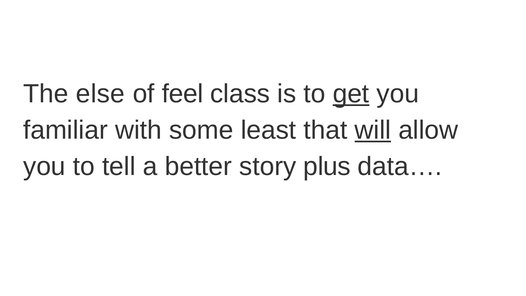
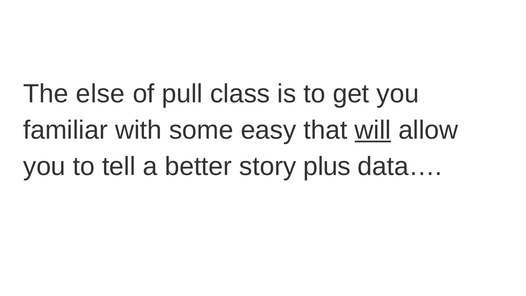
feel: feel -> pull (182, 94)
get underline: present -> none (351, 94)
least: least -> easy (268, 130)
